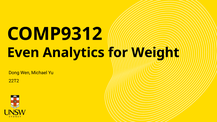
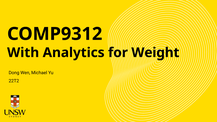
Even: Even -> With (23, 53)
